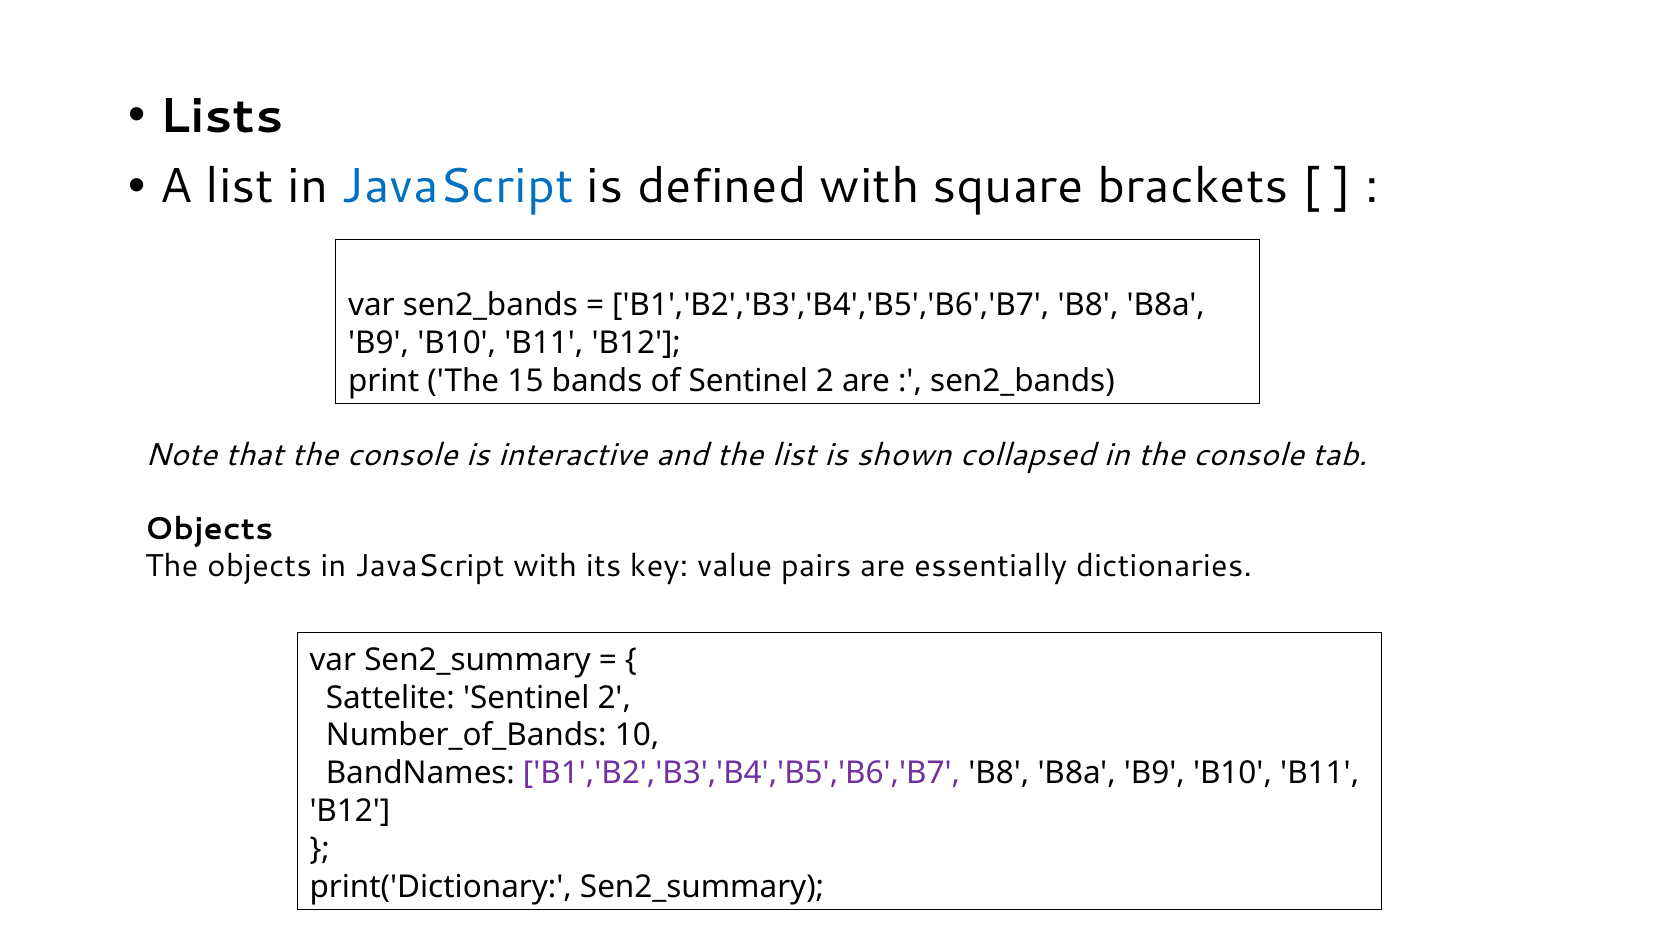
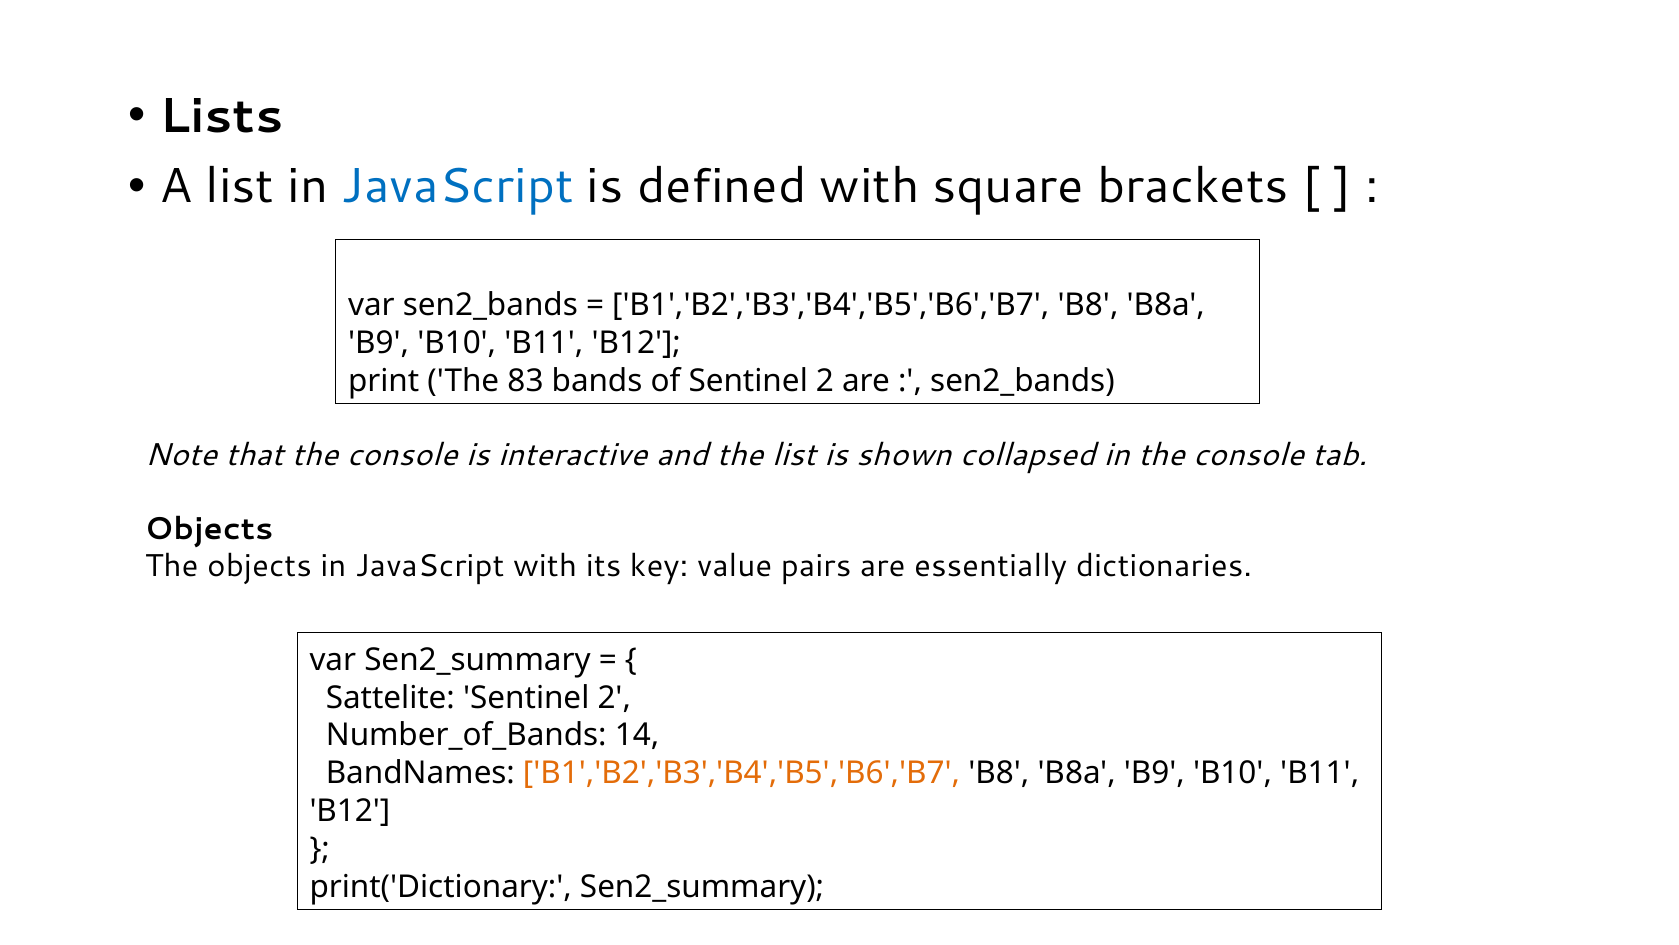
15: 15 -> 83 (526, 380)
10: 10 -> 14 (637, 735)
B1','B2','B3','B4','B5','B6','B7 colour: purple -> orange (742, 773)
